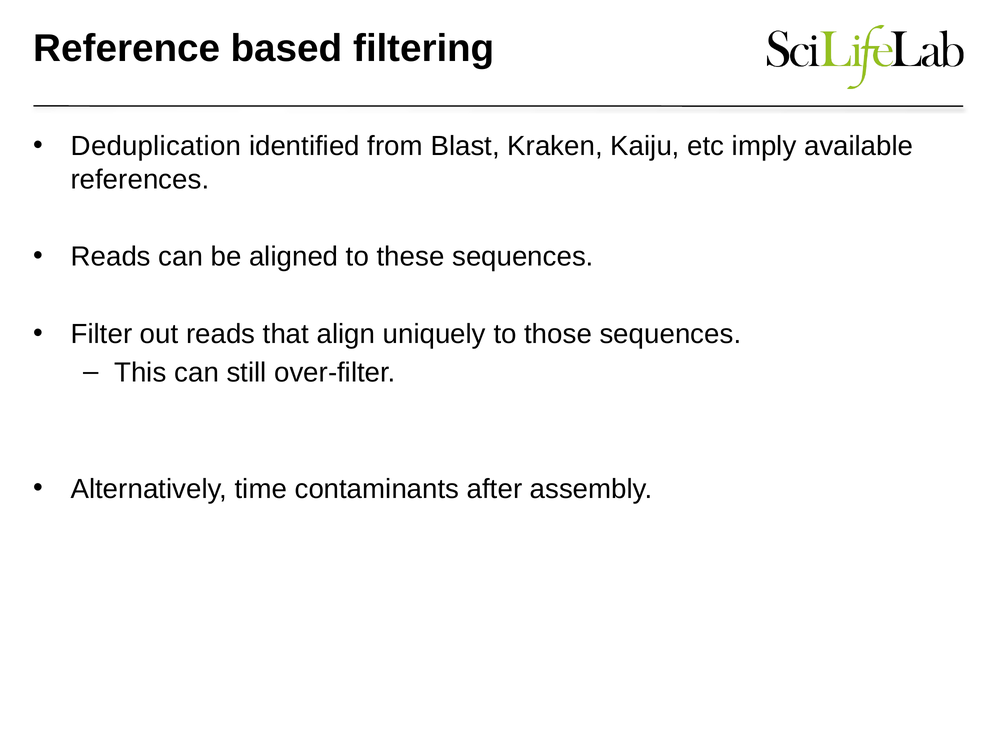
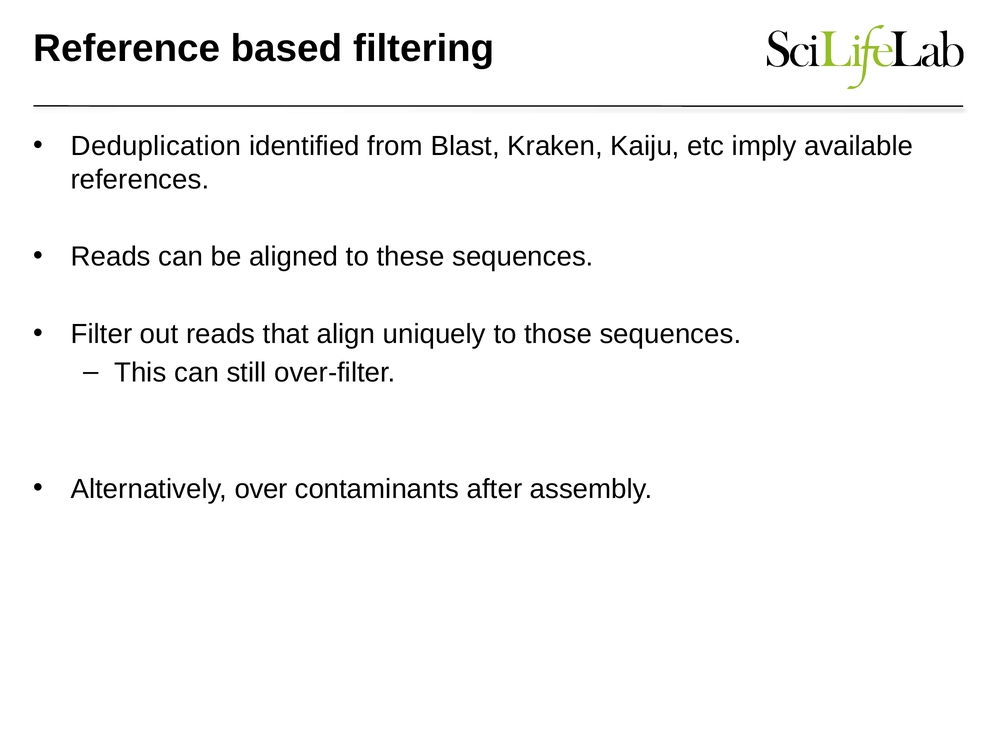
time: time -> over (261, 489)
